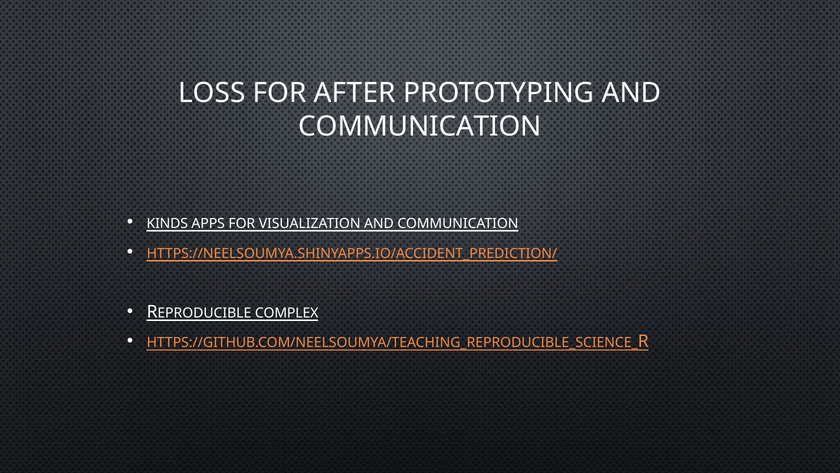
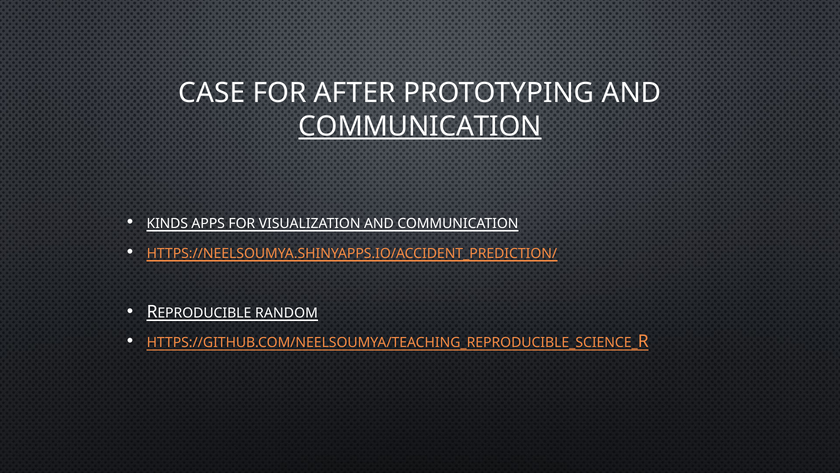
LOSS: LOSS -> CASE (212, 93)
COMMUNICATION underline: none -> present (420, 126)
COMPLEX: COMPLEX -> RANDOM (286, 313)
